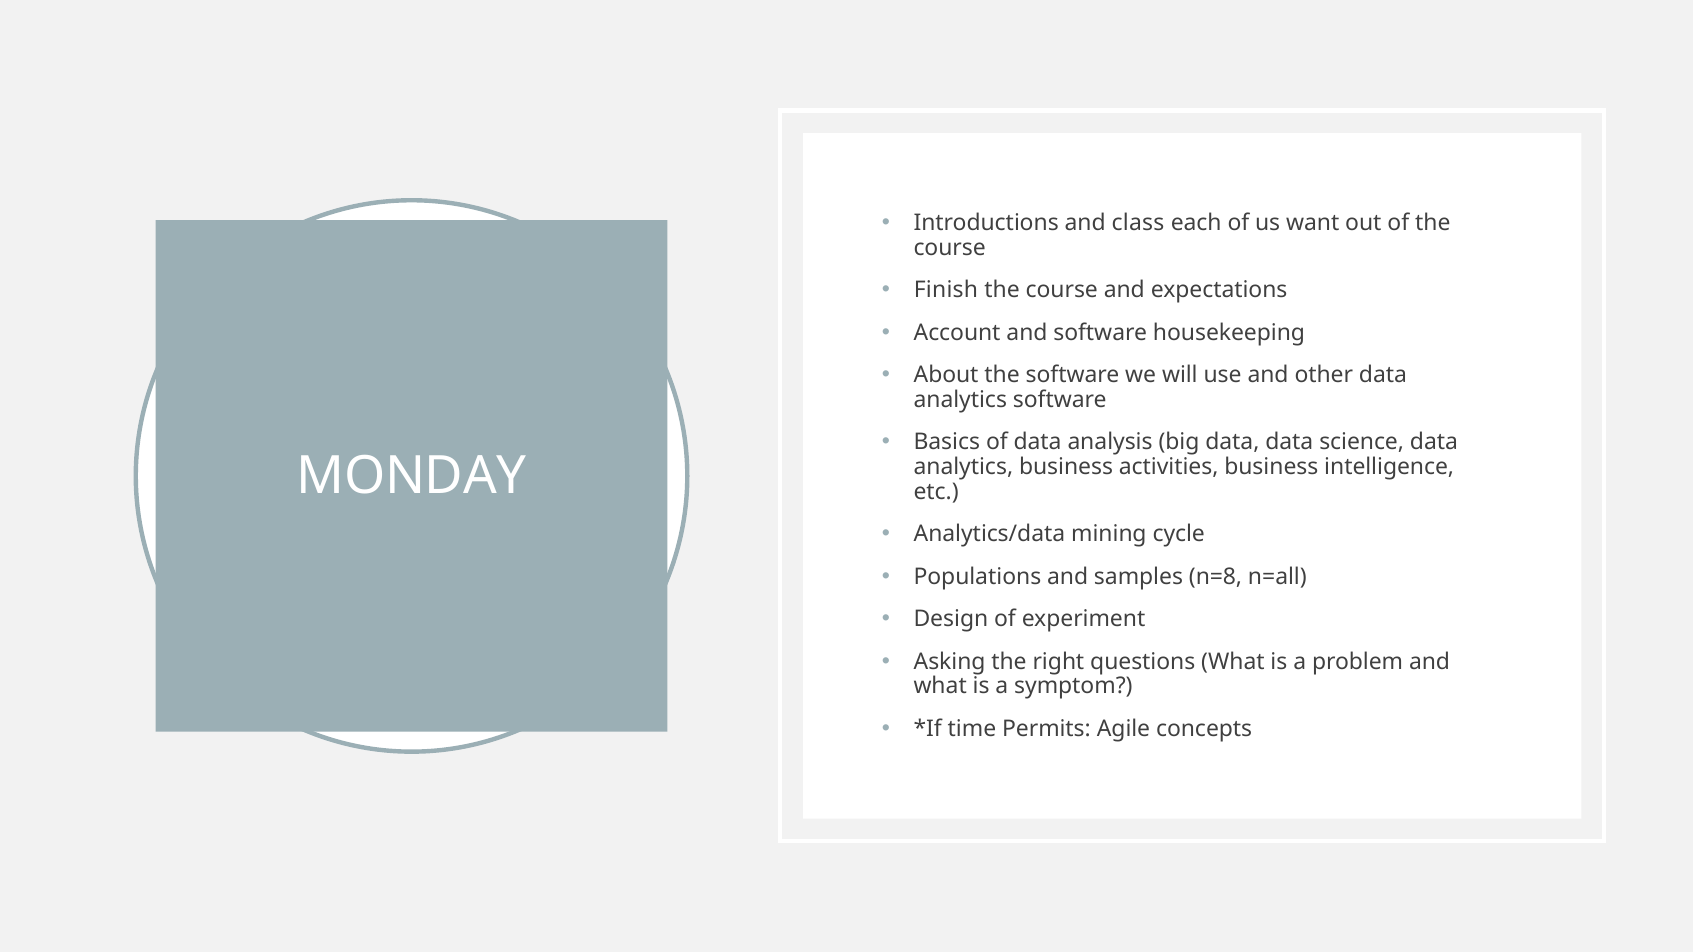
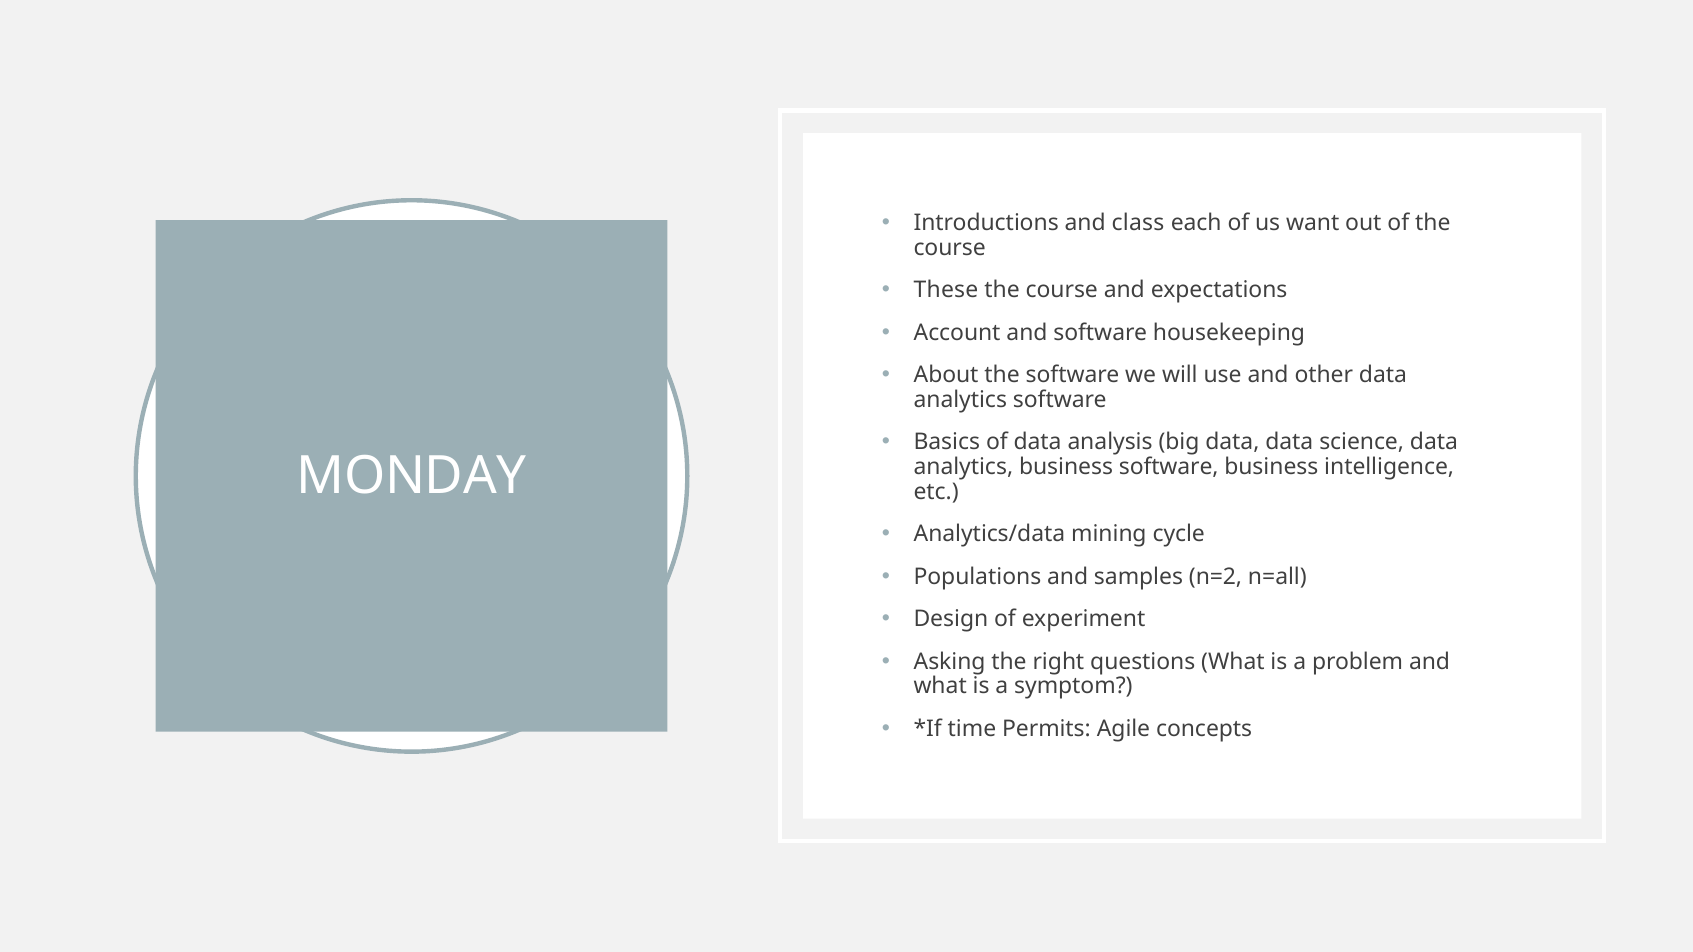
Finish: Finish -> These (946, 290)
business activities: activities -> software (1169, 467)
n=8: n=8 -> n=2 (1216, 577)
